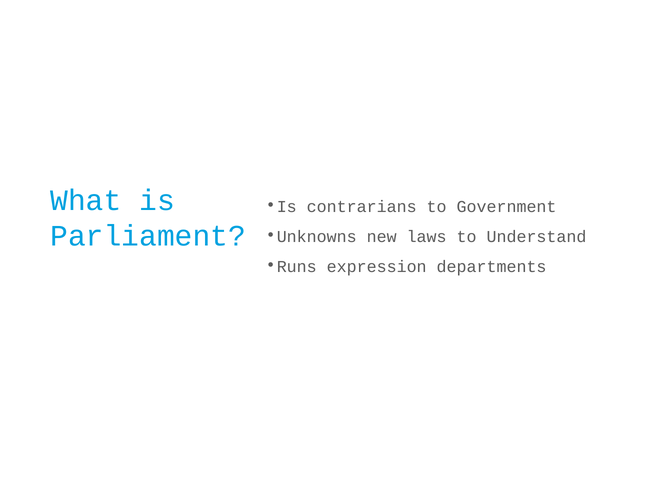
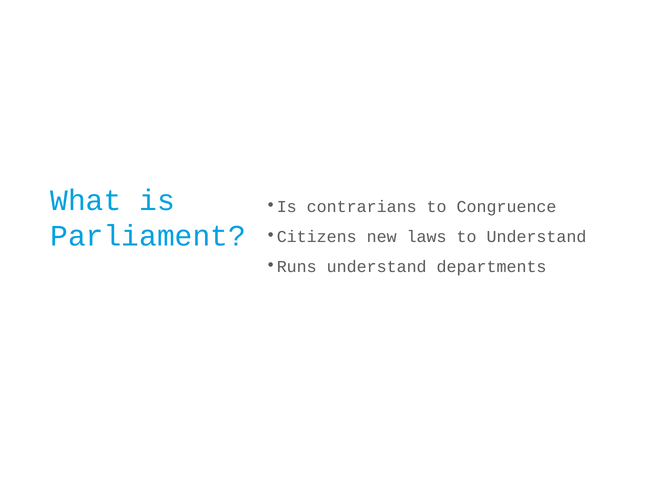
Government: Government -> Congruence (507, 207)
Unknowns: Unknowns -> Citizens (317, 237)
Runs expression: expression -> understand (377, 267)
